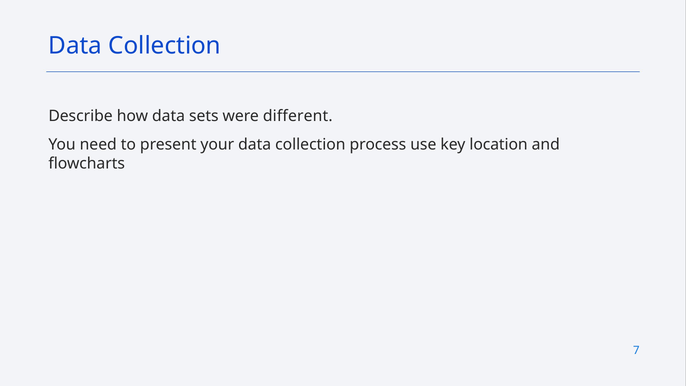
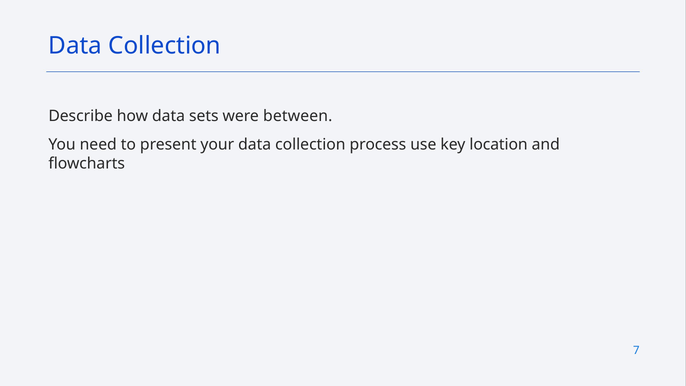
different: different -> between (298, 116)
